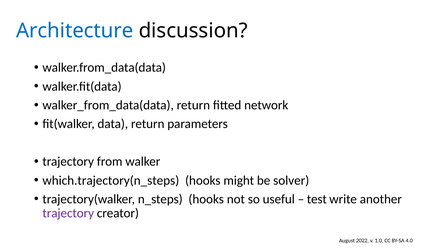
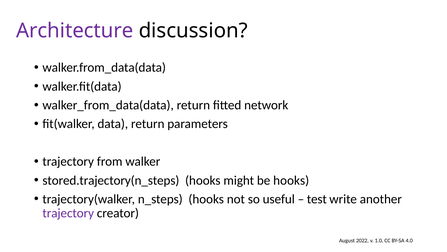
Architecture colour: blue -> purple (75, 31)
which.trajectory(n_steps: which.trajectory(n_steps -> stored.trajectory(n_steps (111, 180)
be solver: solver -> hooks (291, 180)
